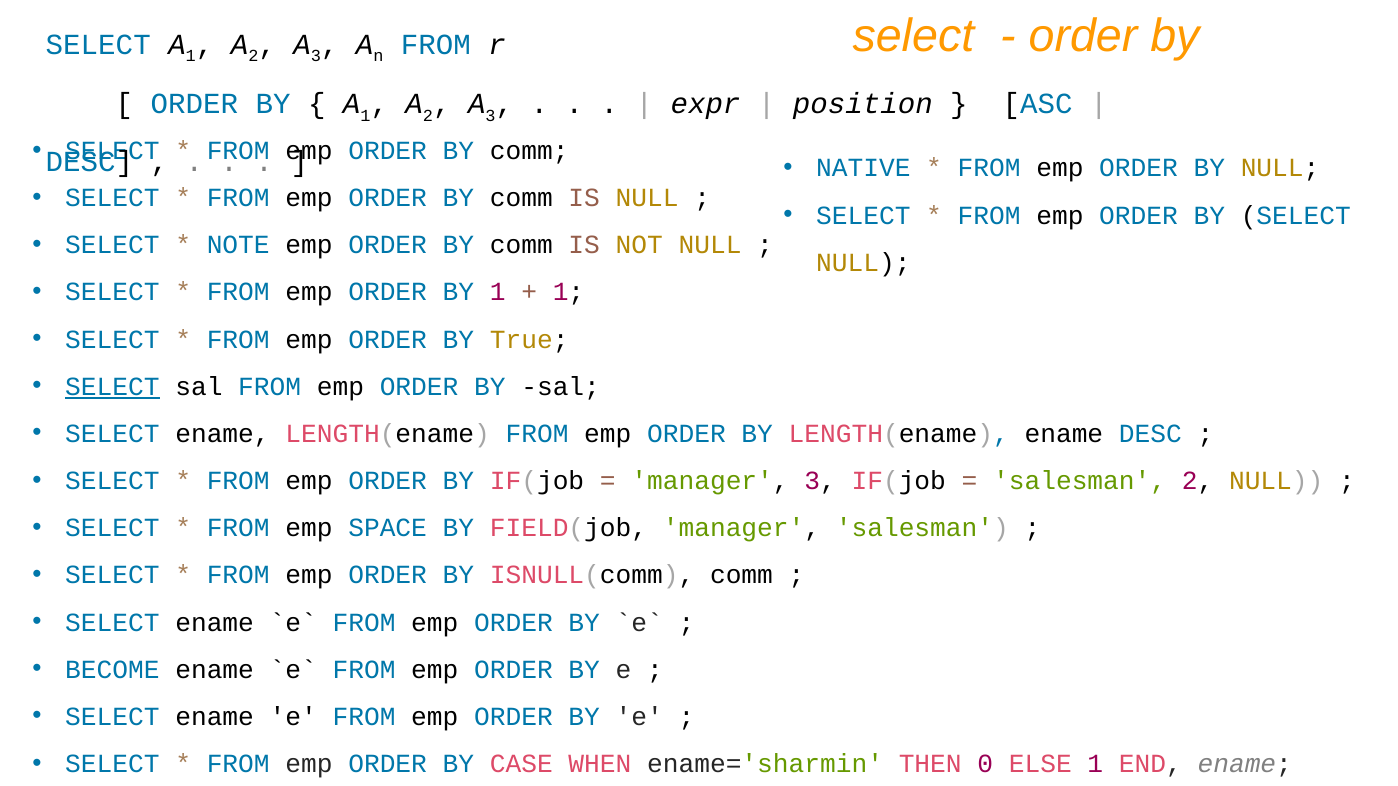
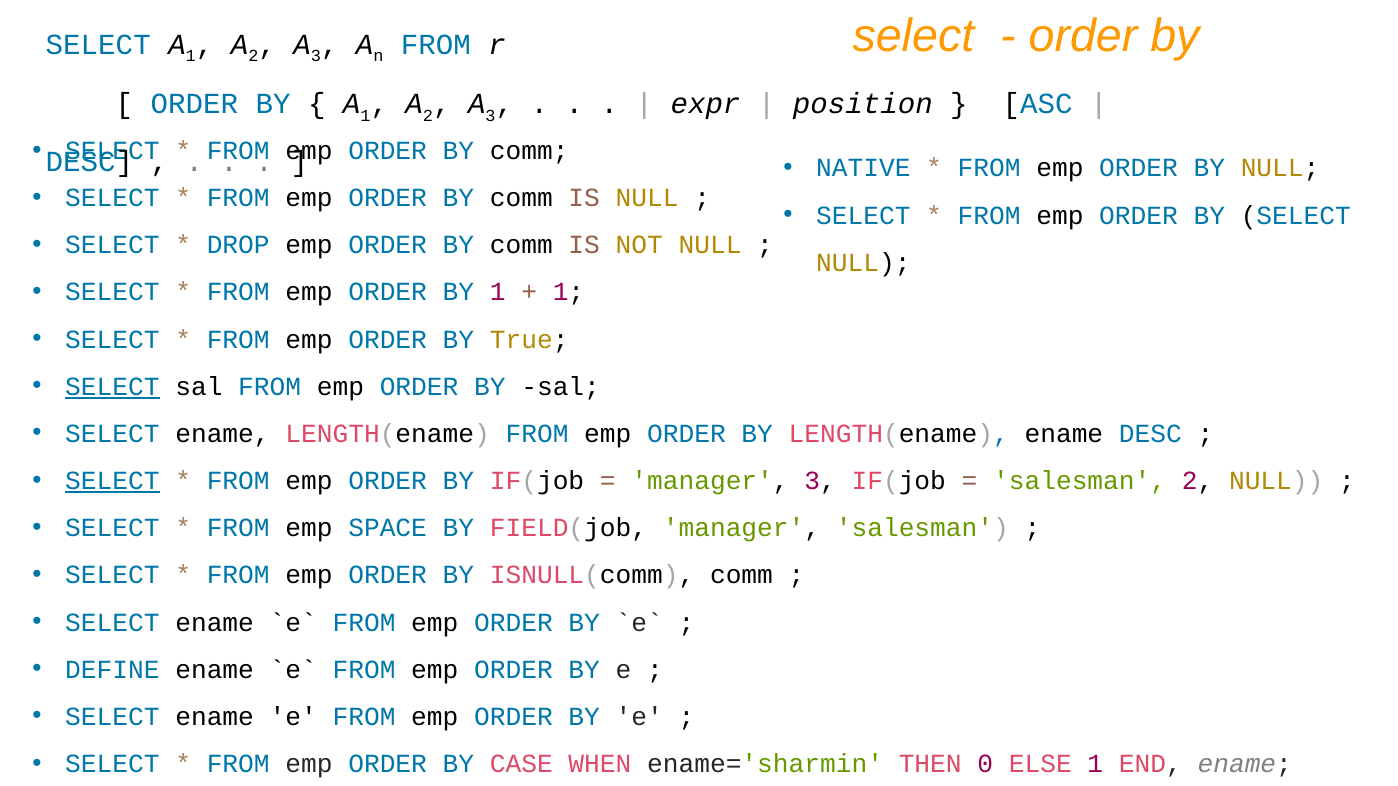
NOTE: NOTE -> DROP (238, 245)
SELECT underline: none -> present (112, 481)
BECOME: BECOME -> DEFINE (112, 670)
